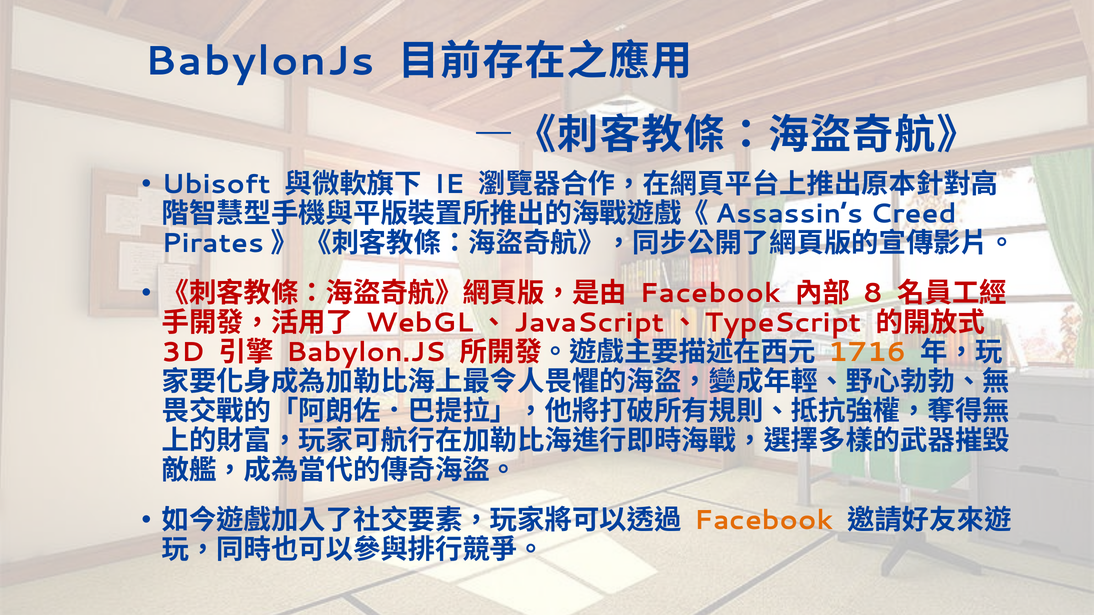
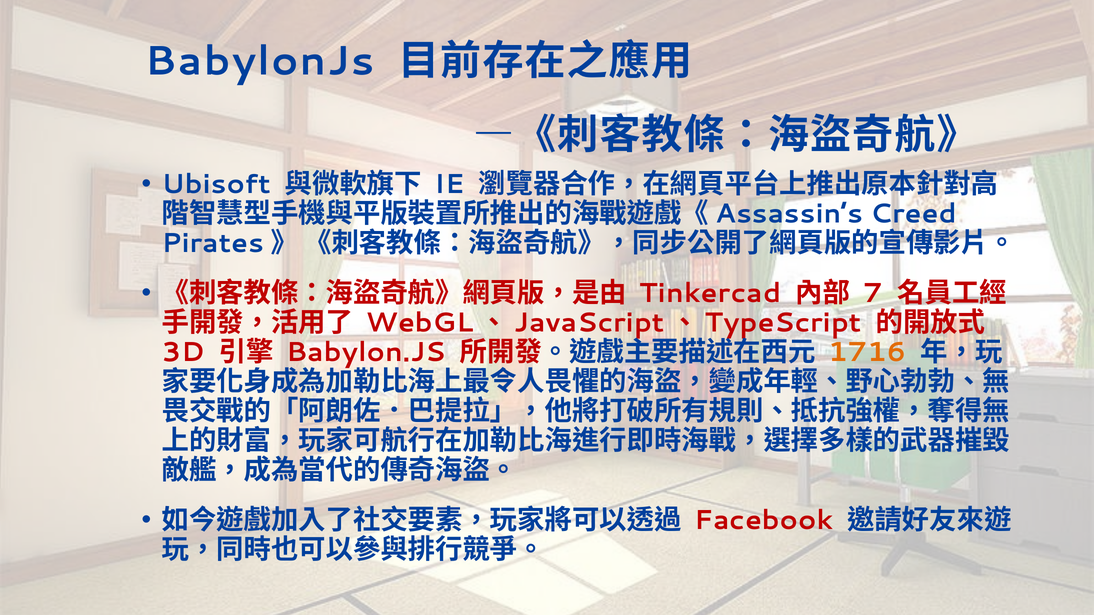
Facebook: Facebook -> Tinkercad (710, 293)
8: 8 -> 7 (873, 293)
Facebook colour: orange -> red (764, 521)
